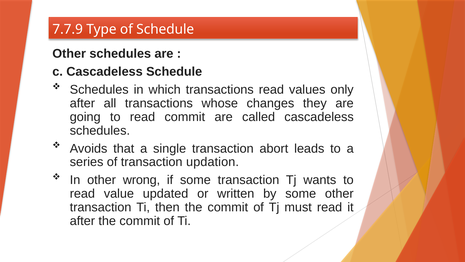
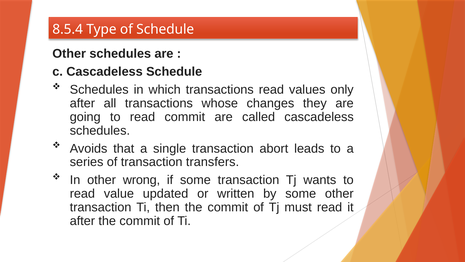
7.7.9: 7.7.9 -> 8.5.4 (68, 29)
updation: updation -> transfers (213, 162)
